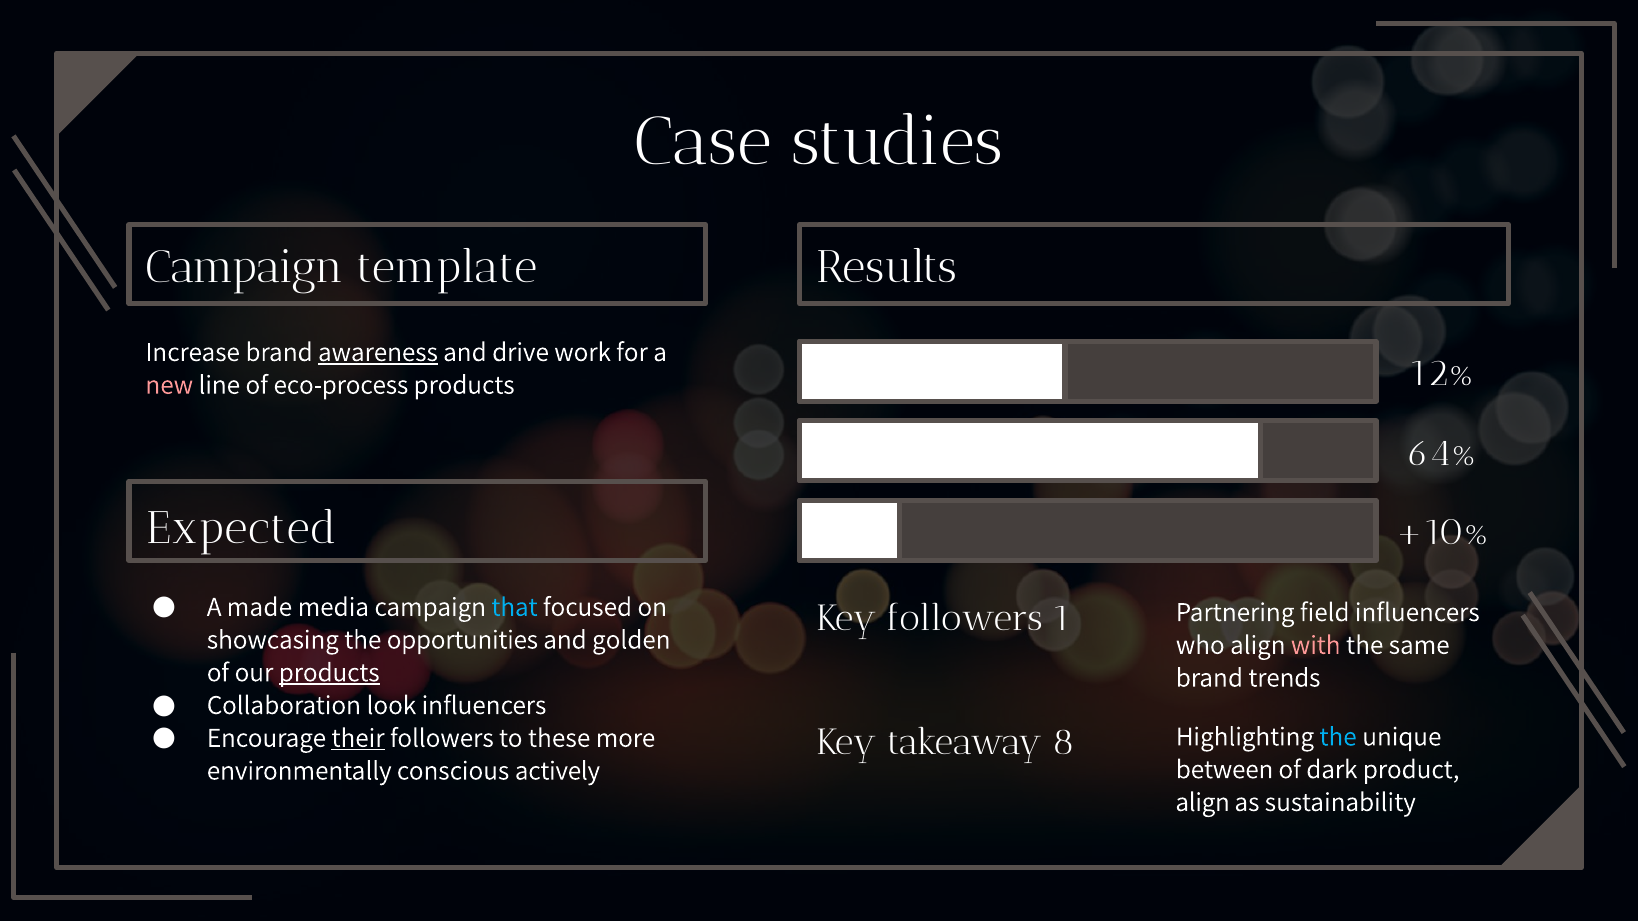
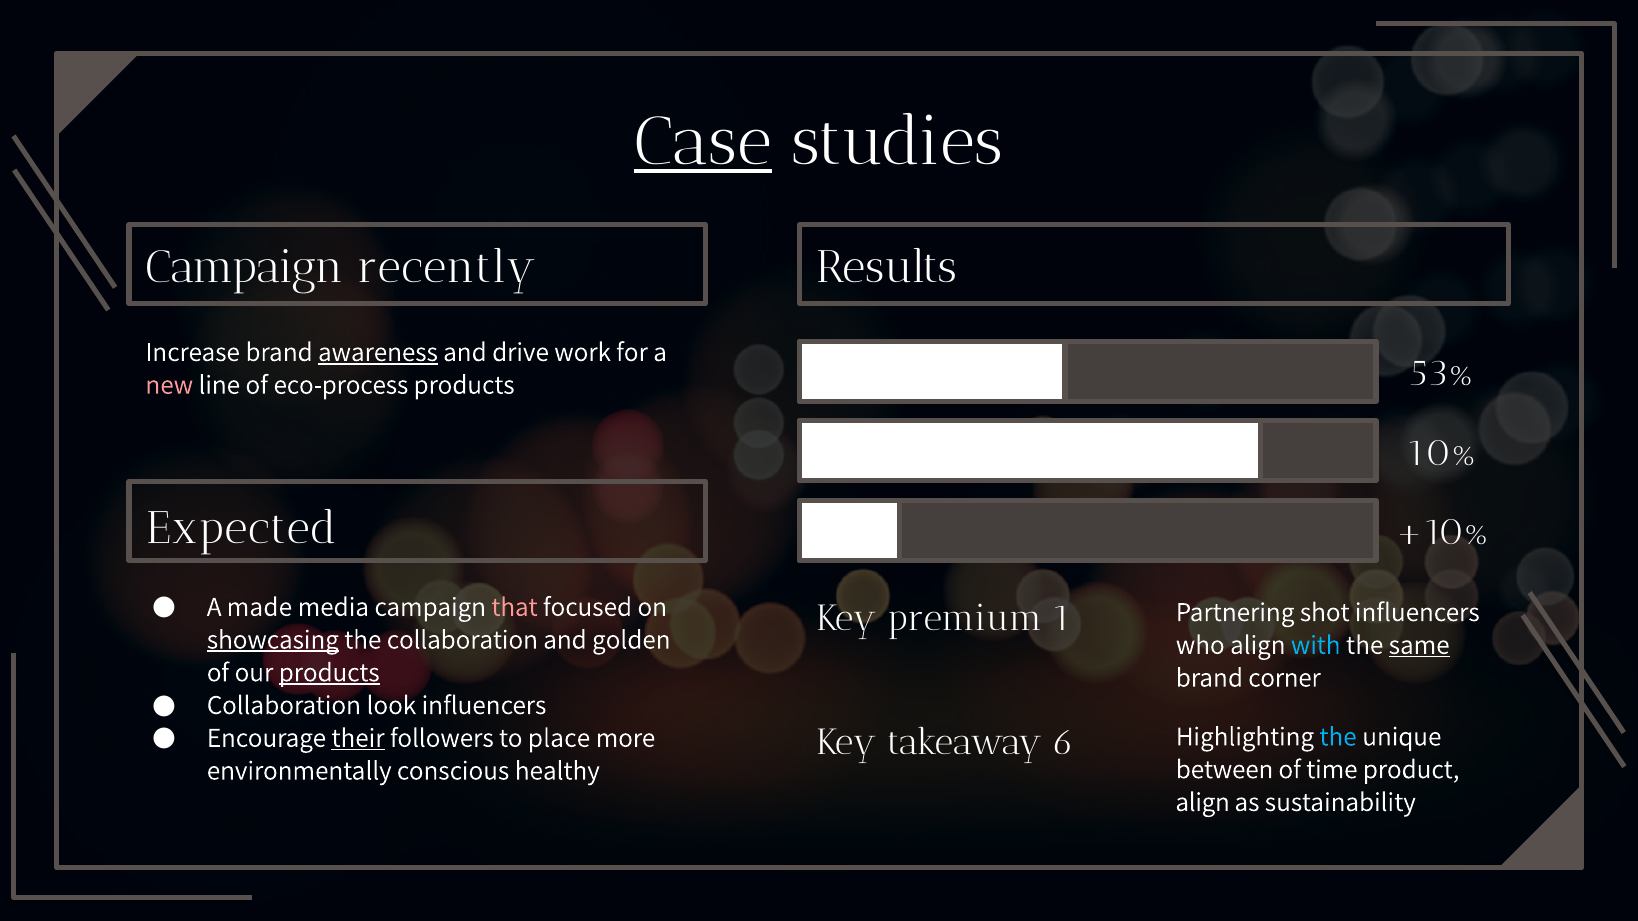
Case underline: none -> present (703, 142)
template: template -> recently (446, 268)
12%: 12% -> 53% (1441, 374)
64%: 64% -> 10% (1441, 453)
that colour: light blue -> pink (514, 607)
field: field -> shot (1325, 612)
Key followers: followers -> premium (965, 618)
showcasing underline: none -> present (273, 640)
the opportunities: opportunities -> collaboration (462, 640)
with colour: pink -> light blue (1316, 645)
same underline: none -> present (1419, 645)
trends: trends -> corner (1284, 678)
these: these -> place (559, 738)
8: 8 -> 6 (1063, 743)
dark: dark -> time (1332, 770)
actively: actively -> healthy (557, 771)
